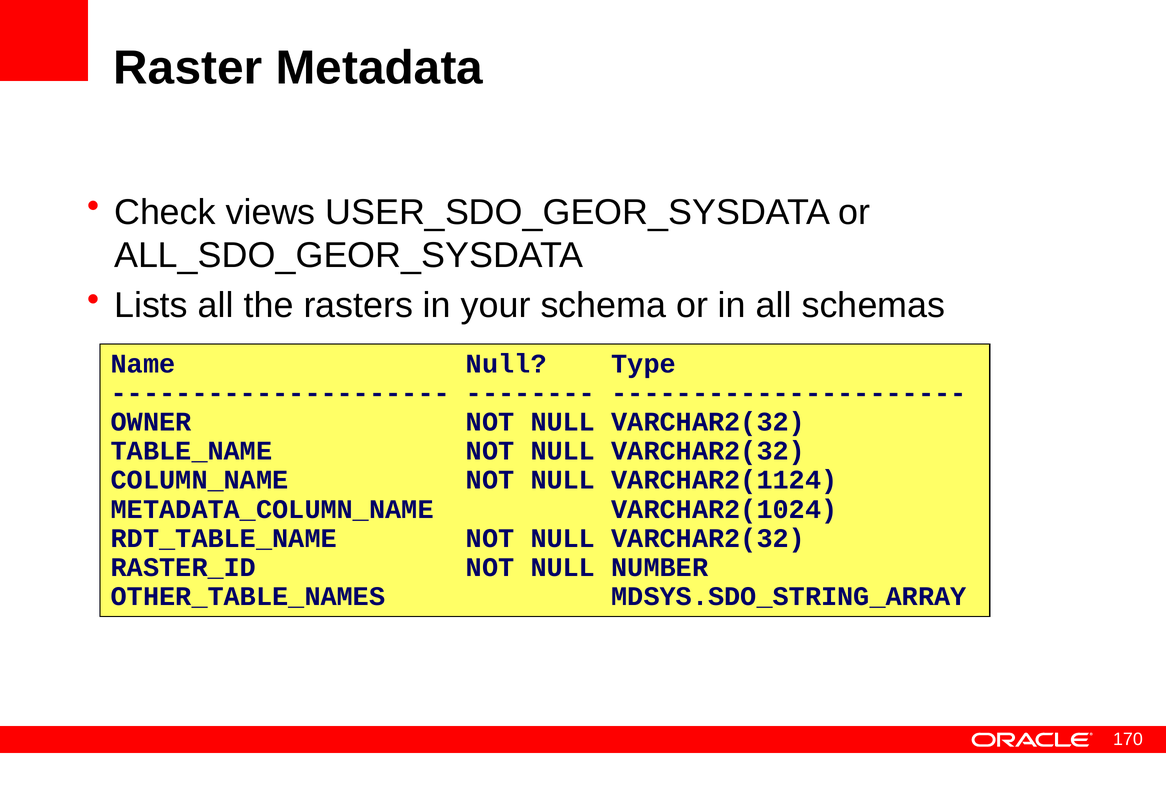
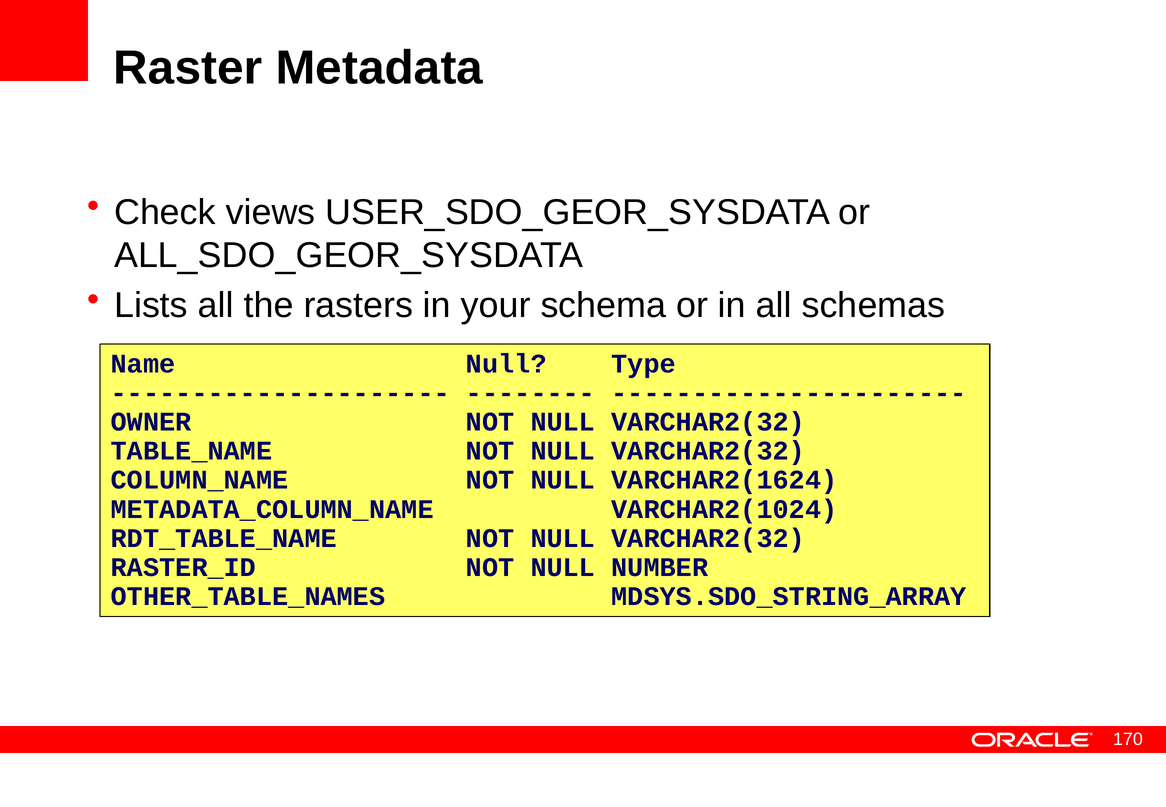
VARCHAR2(1124: VARCHAR2(1124 -> VARCHAR2(1624 (724, 480)
